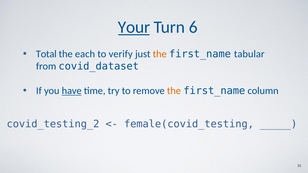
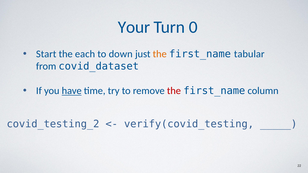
Your underline: present -> none (134, 27)
6: 6 -> 0 (193, 27)
Total: Total -> Start (46, 54)
verify: verify -> down (121, 54)
the colour: orange -> red (174, 91)
female(covid_testing: female(covid_testing -> verify(covid_testing (189, 124)
